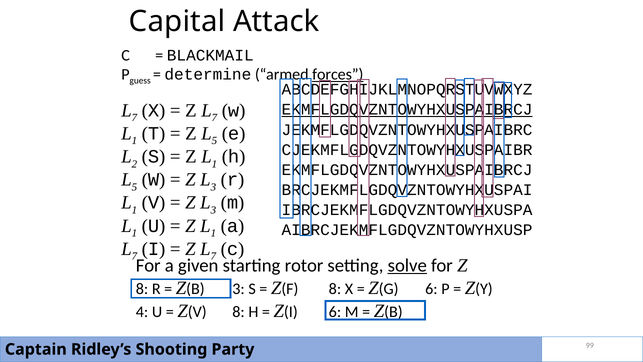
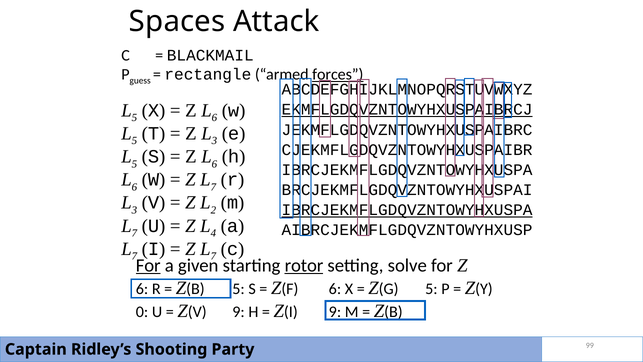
Capital: Capital -> Spaces (177, 22)
determine: determine -> rectangle (208, 74)
7: 7 -> 5 (134, 118)
7: 7 -> 6 (214, 118)
1: 1 -> 5 (134, 141)
5: 5 -> 3 (214, 141)
2: 2 -> 5 (134, 164)
1: 1 -> 6 (214, 164)
EKMFLGDQVZNTOWYHXUSPAIBRCJ: EKMFLGDQVZNTOWYHXUSPAIBRCJ -> IBRCJEKMFLGDQVZNTOWYHXUSPA (407, 170)
5: 5 -> 6 (134, 187)
3: 3 -> 7 (213, 187)
1: 1 -> 3 (134, 210)
3: 3 -> 2 (213, 210)
IBRCJEKMFLGDQVZNTOWYHXUSPA underline: none -> present (407, 210)
1: 1 -> 7 (134, 233)
1: 1 -> 4 (213, 233)
For underline: none -> present (148, 265)
rotor underline: none -> present (304, 265)
solve underline: present -> none (407, 265)
8: 8 -> 6 (142, 289)
3: 3 -> 5 (239, 289)
8: 8 -> 6 (335, 289)
6: 6 -> 5 (431, 289)
4: 4 -> 0 (142, 311)
V 8: 8 -> 9 (239, 311)
I 6: 6 -> 9 (335, 311)
